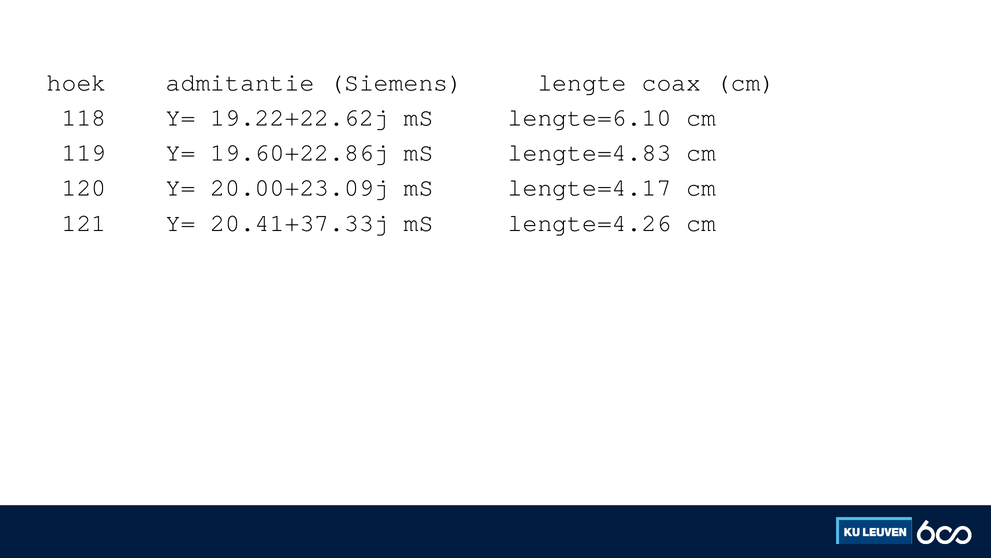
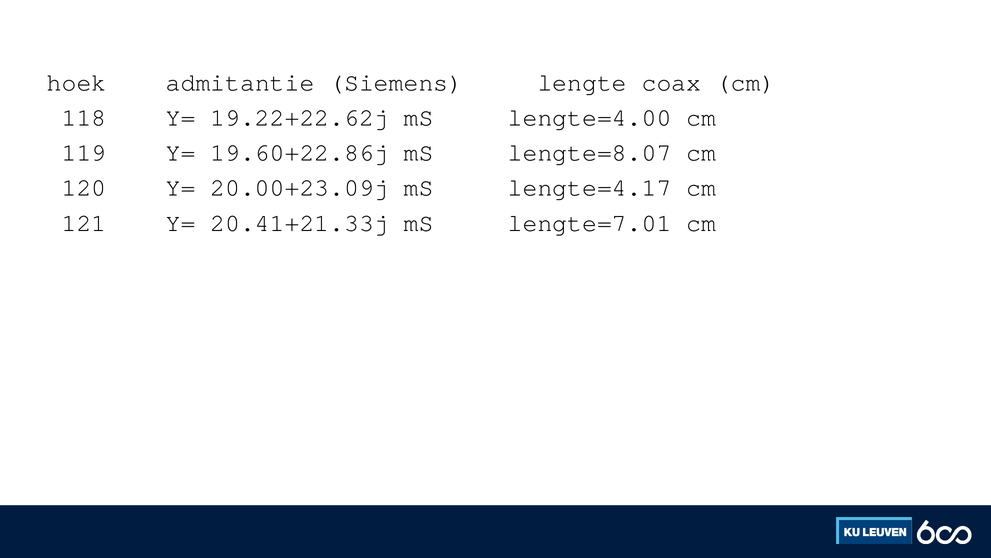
lengte=6.10: lengte=6.10 -> lengte=4.00 (590, 117)
lengte=4.83: lengte=4.83 -> lengte=8.07 (590, 152)
20.41+37.33j: 20.41+37.33j -> 20.41+21.33j (300, 223)
lengte=4.26: lengte=4.26 -> lengte=7.01 (590, 223)
